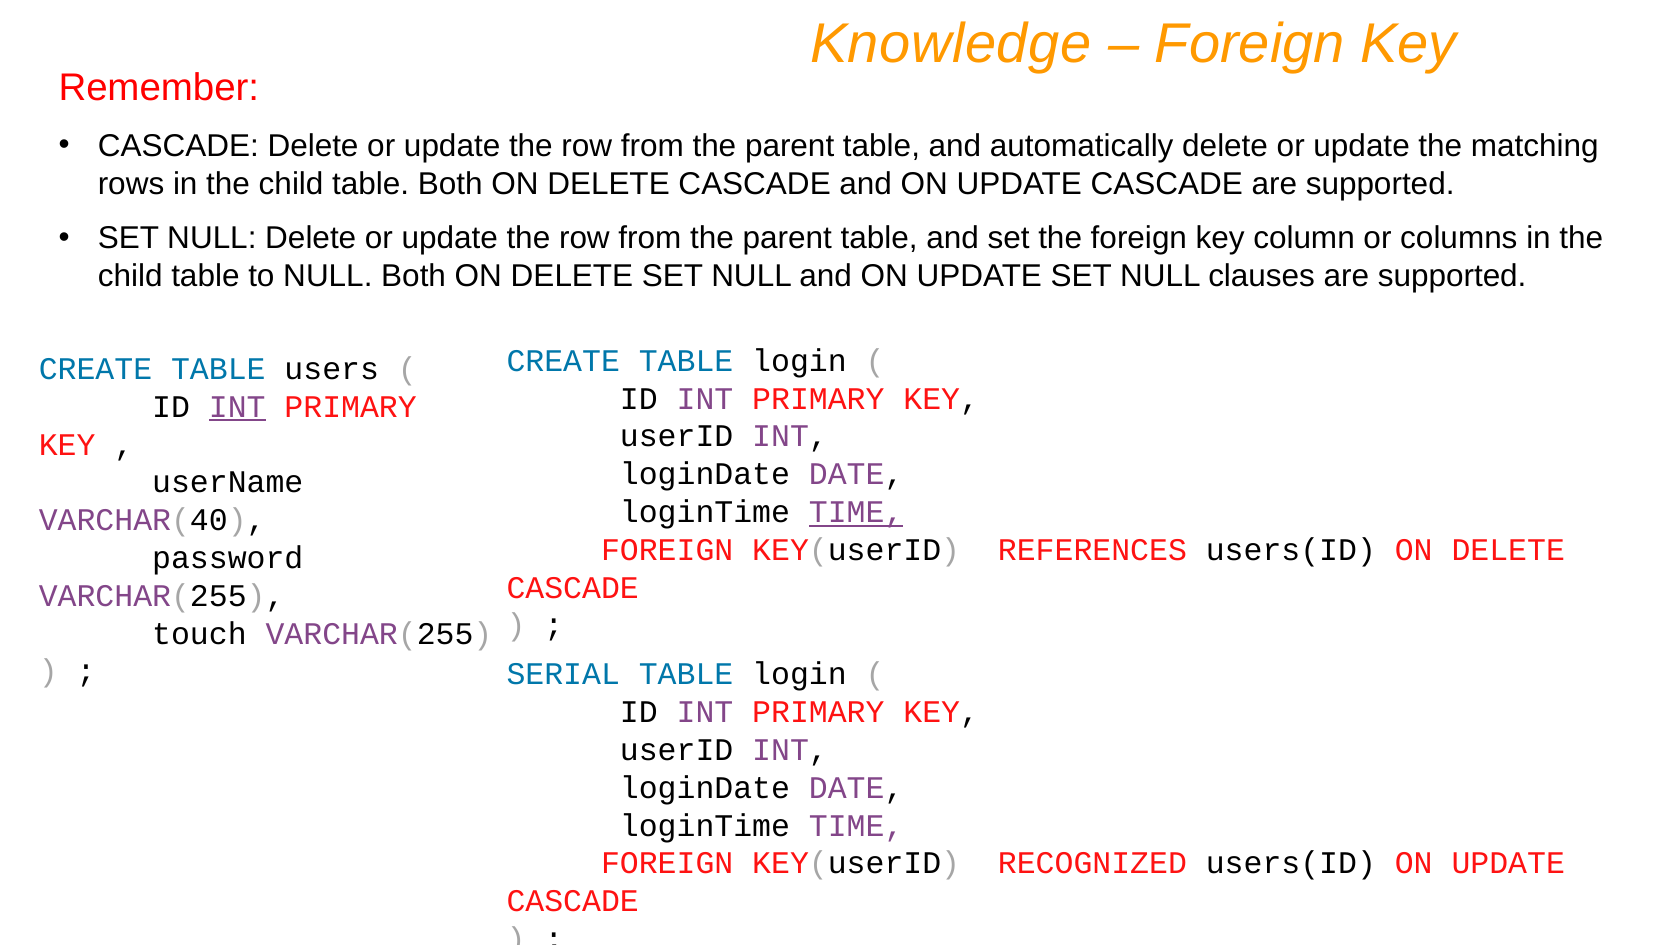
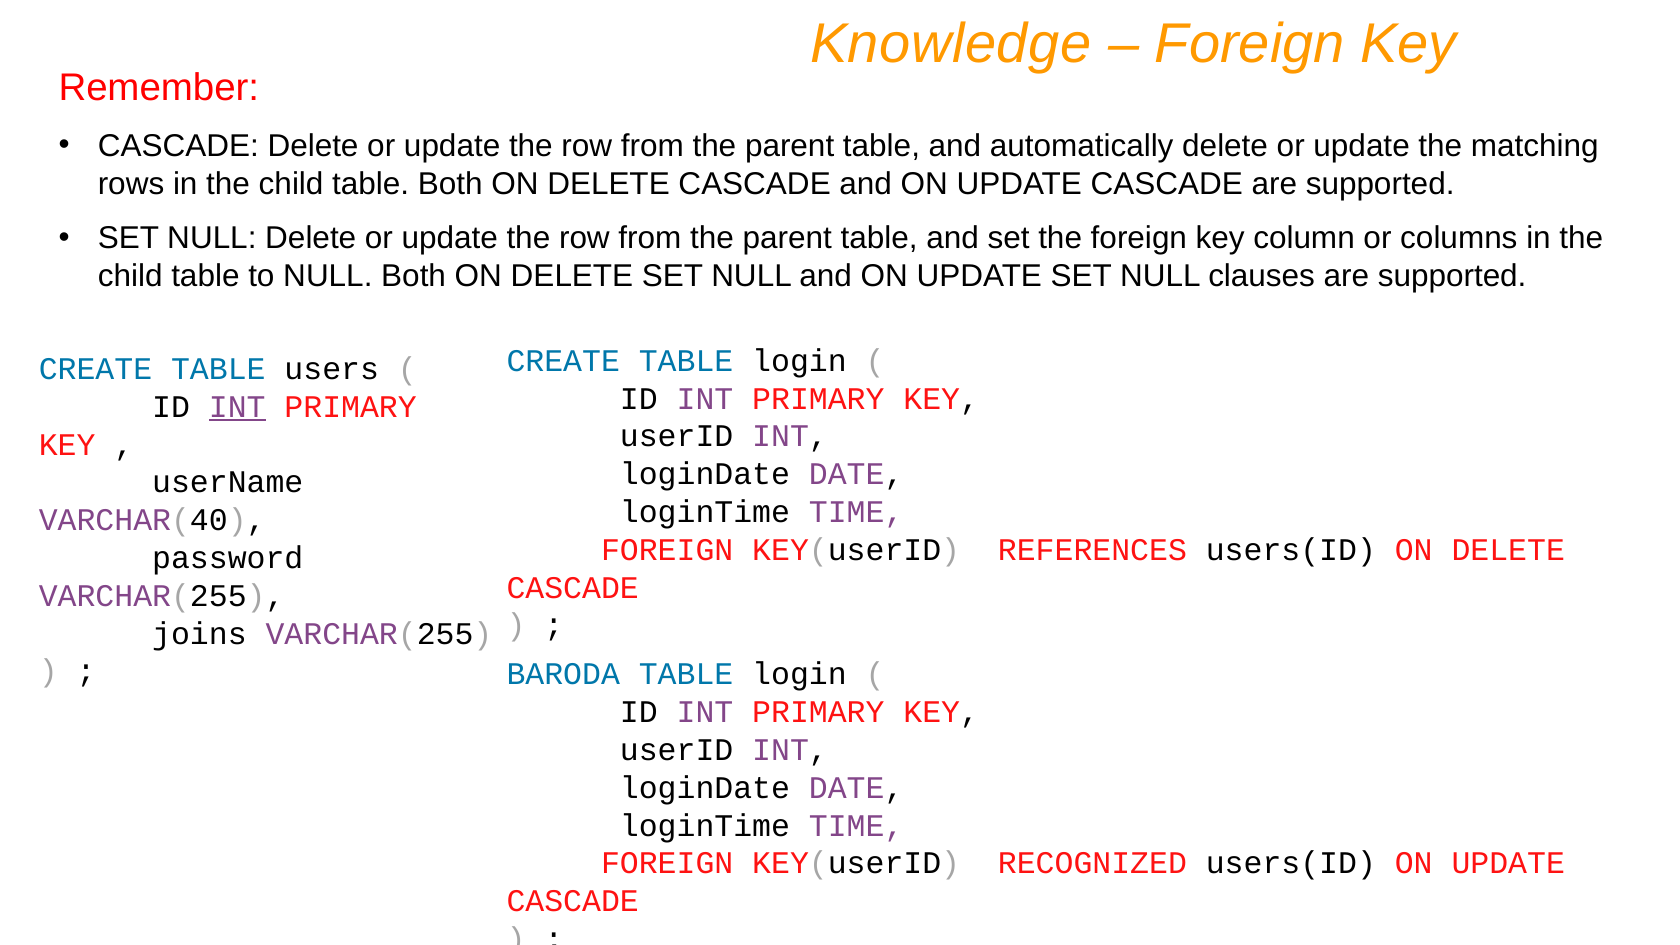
TIME underline: present -> none (856, 512)
touch: touch -> joins (199, 634)
SERIAL: SERIAL -> BARODA (563, 675)
